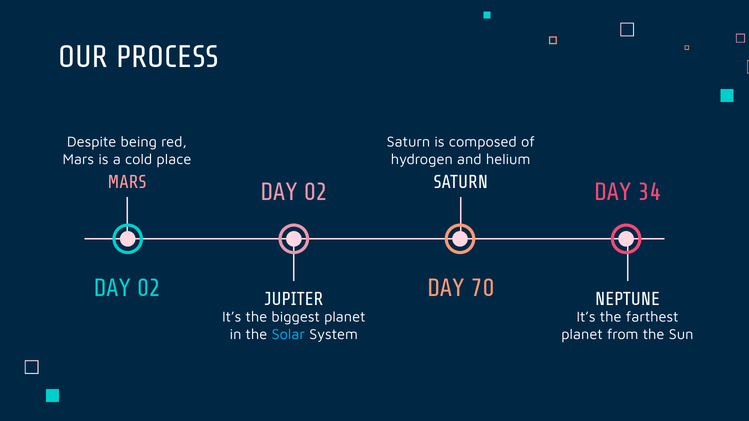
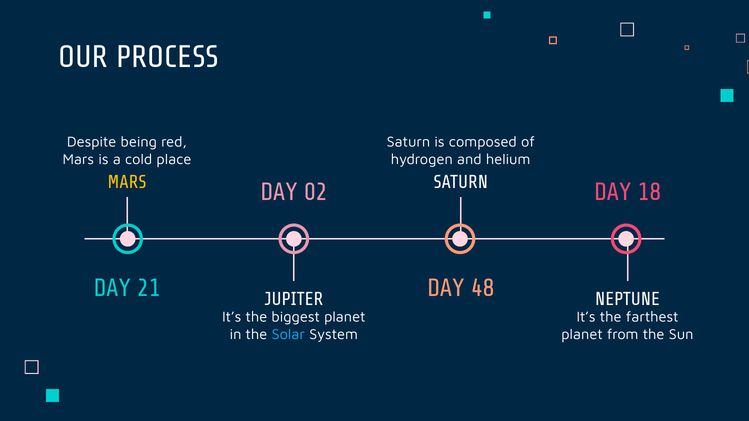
MARS colour: pink -> yellow (127, 182)
34: 34 -> 18 (649, 192)
02: 02 -> 21 (149, 288)
70: 70 -> 48 (483, 288)
